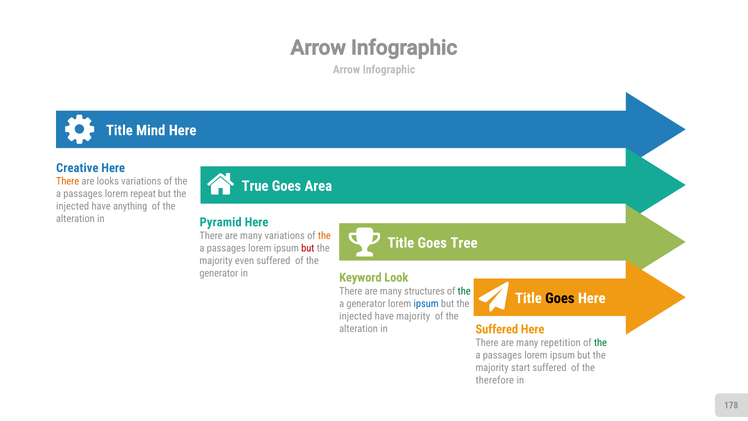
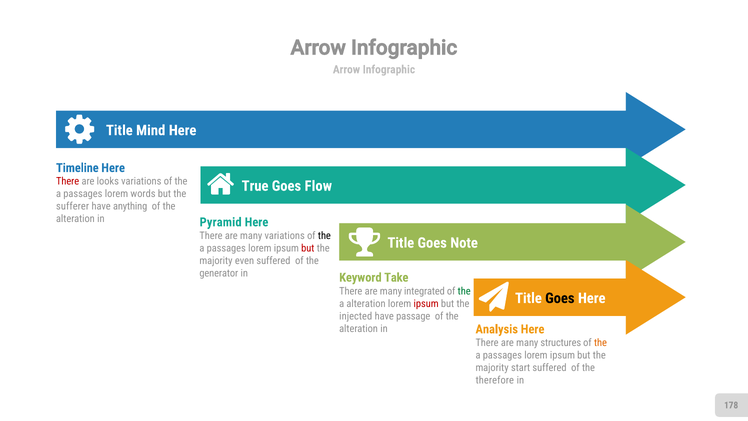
Creative: Creative -> Timeline (77, 168)
There colour: orange -> red (68, 181)
Area: Area -> Flow (318, 186)
repeat: repeat -> words (143, 194)
injected: injected -> sufferer (73, 206)
the colour: orange -> black (324, 236)
Tree: Tree -> Note (464, 243)
Look: Look -> Take (396, 277)
structures: structures -> integrated (424, 291)
a generator: generator -> alteration (366, 303)
ipsum colour: blue -> red (426, 303)
have majority: majority -> passage (413, 316)
in Suffered: Suffered -> Analysis (497, 329)
repetition: repetition -> structures (561, 343)
the colour: green -> orange (600, 343)
